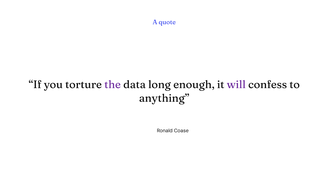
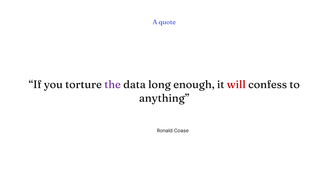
will colour: purple -> red (236, 84)
